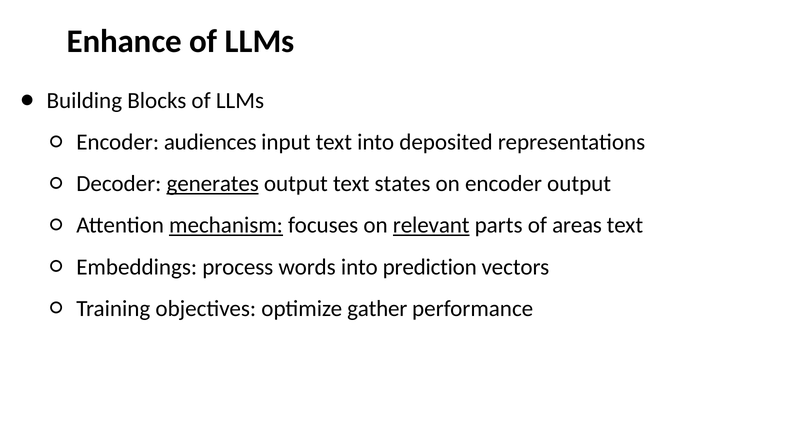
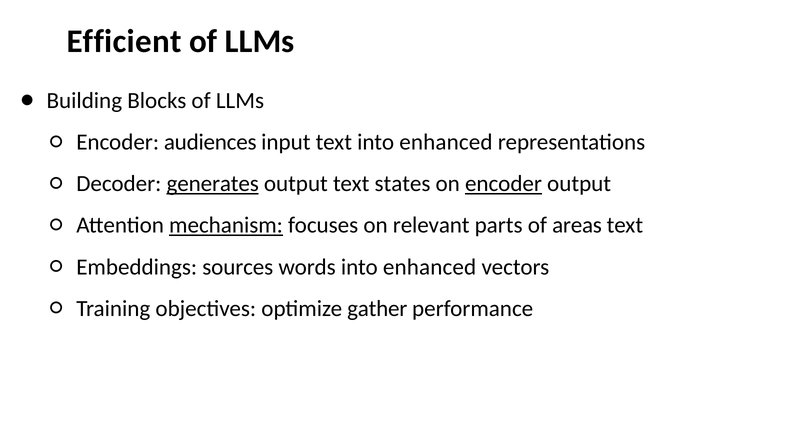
Enhance: Enhance -> Efficient (124, 41)
text into deposited: deposited -> enhanced (446, 142)
encoder underline: none -> present (503, 184)
relevant underline: present -> none (431, 226)
process: process -> sources (238, 267)
words into prediction: prediction -> enhanced (430, 267)
